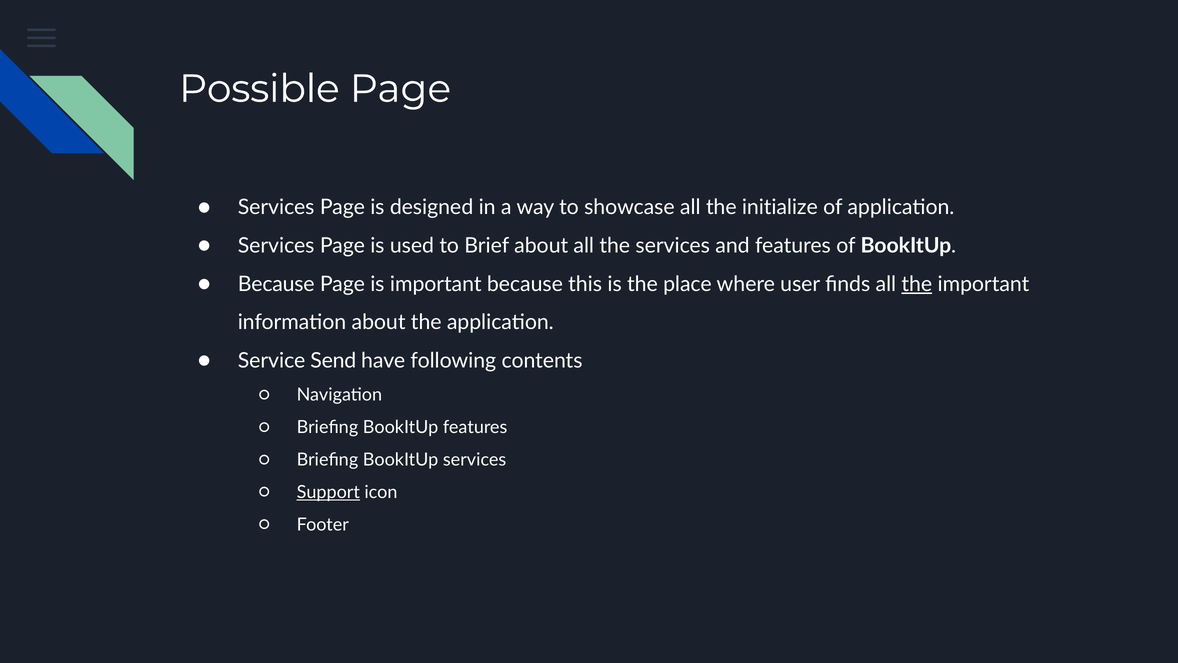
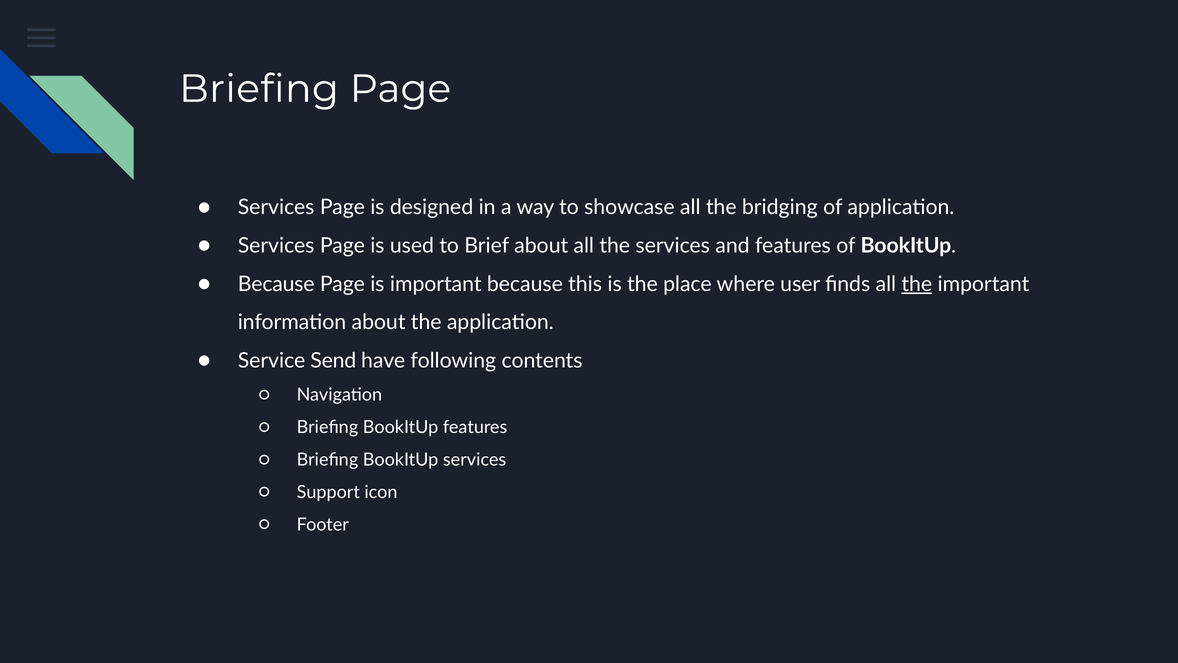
Possible: Possible -> Briefing (259, 89)
initialize: initialize -> bridging (780, 207)
Support underline: present -> none (328, 492)
